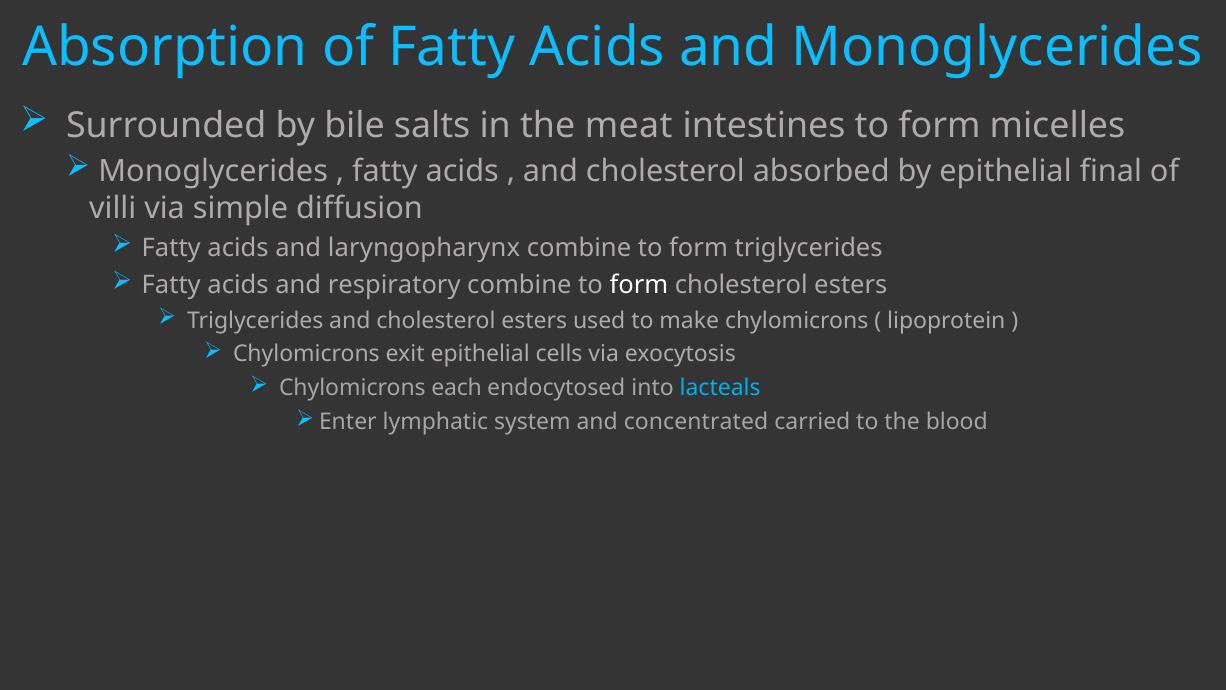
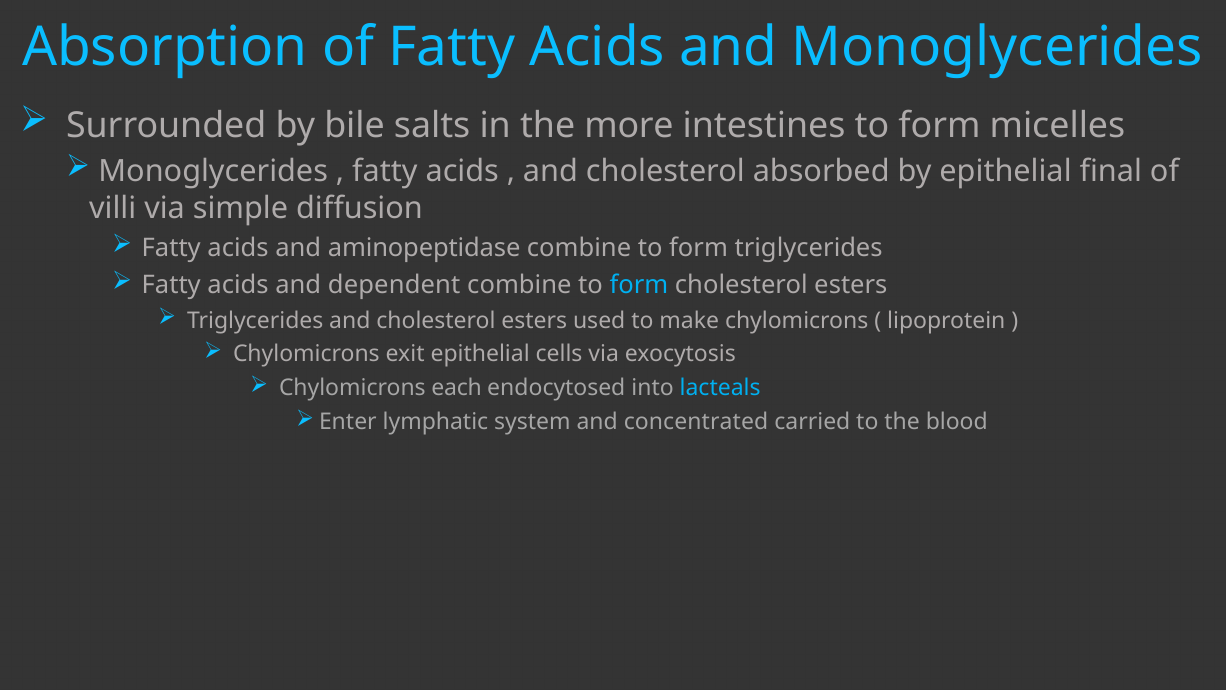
meat: meat -> more (629, 126)
laryngopharynx: laryngopharynx -> aminopeptidase (424, 248)
respiratory: respiratory -> dependent (394, 285)
form colour: white -> light blue (639, 285)
